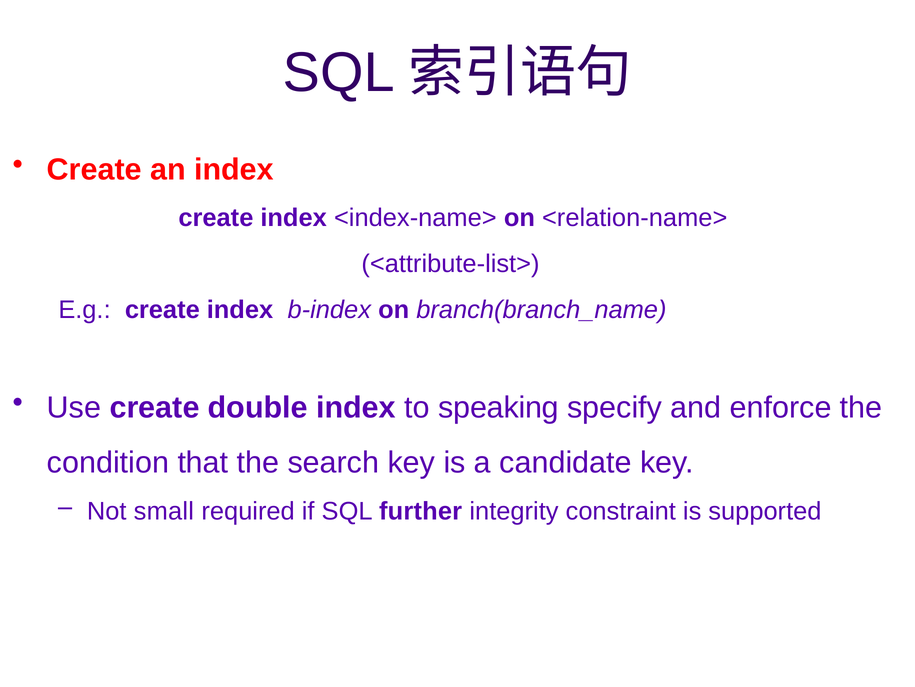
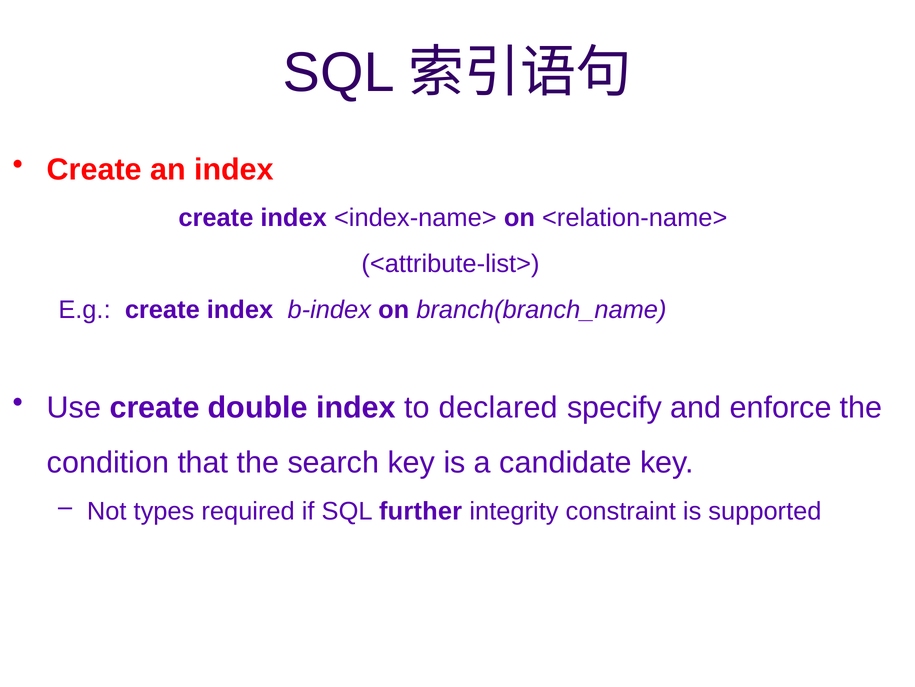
speaking: speaking -> declared (498, 407)
small: small -> types (164, 511)
